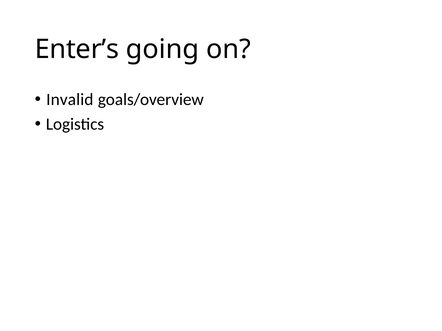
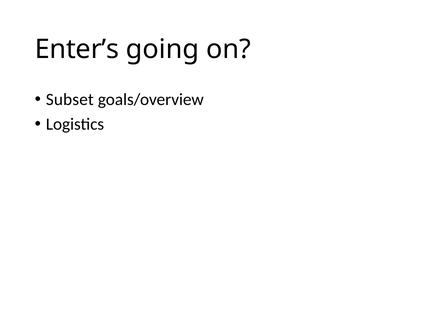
Invalid: Invalid -> Subset (70, 100)
